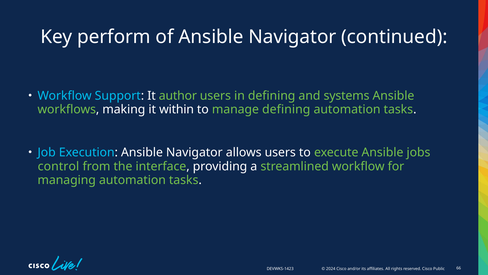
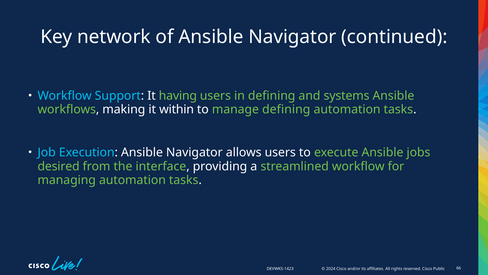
perform: perform -> network (114, 37)
author: author -> having (178, 96)
control: control -> desired (59, 166)
